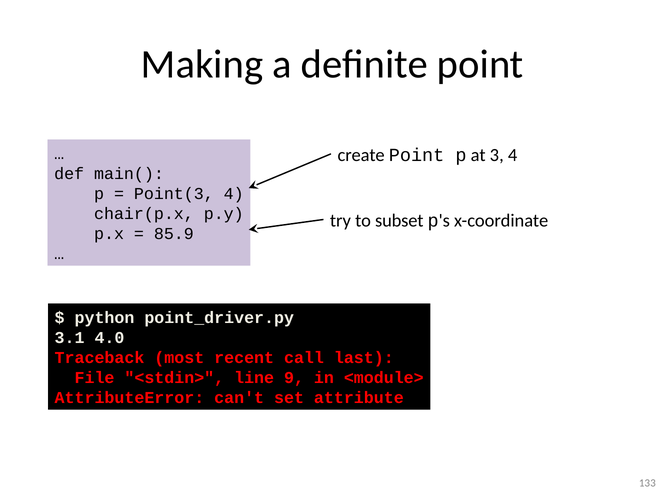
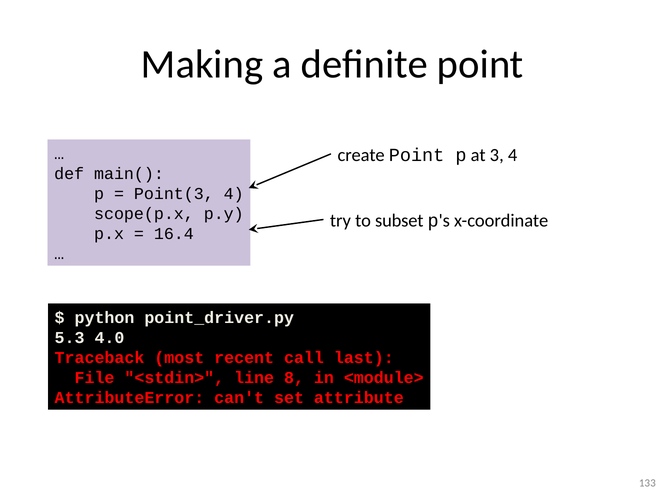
chair(p.x: chair(p.x -> scope(p.x (144, 214)
85.9: 85.9 -> 16.4 (174, 234)
3.1: 3.1 -> 5.3 (70, 338)
9: 9 -> 8 (294, 378)
